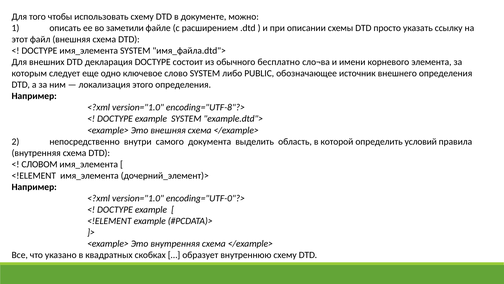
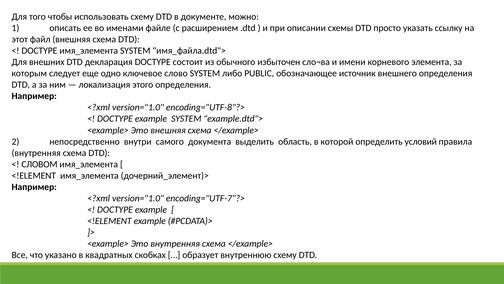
заметили: заметили -> именами (125, 28)
бесплатно: бесплатно -> избыточен (279, 62)
encoding="UTF-0"?>: encoding="UTF-0"?> -> encoding="UTF-7"?> (205, 198)
